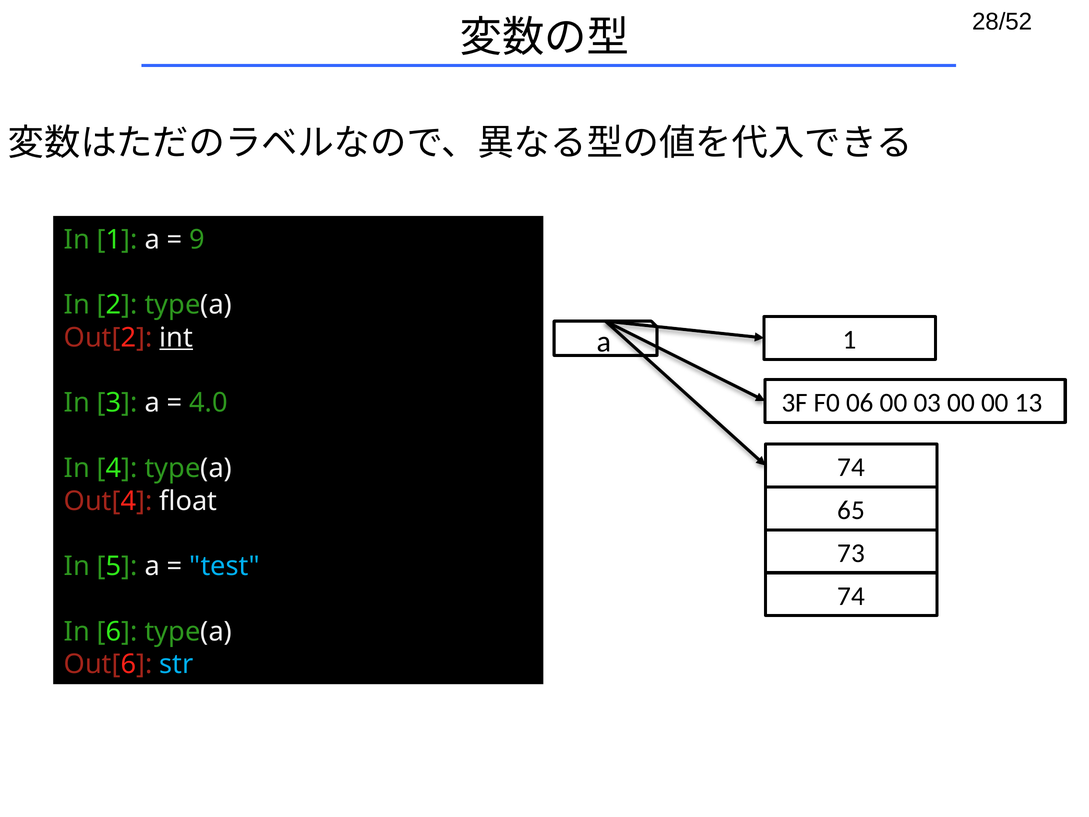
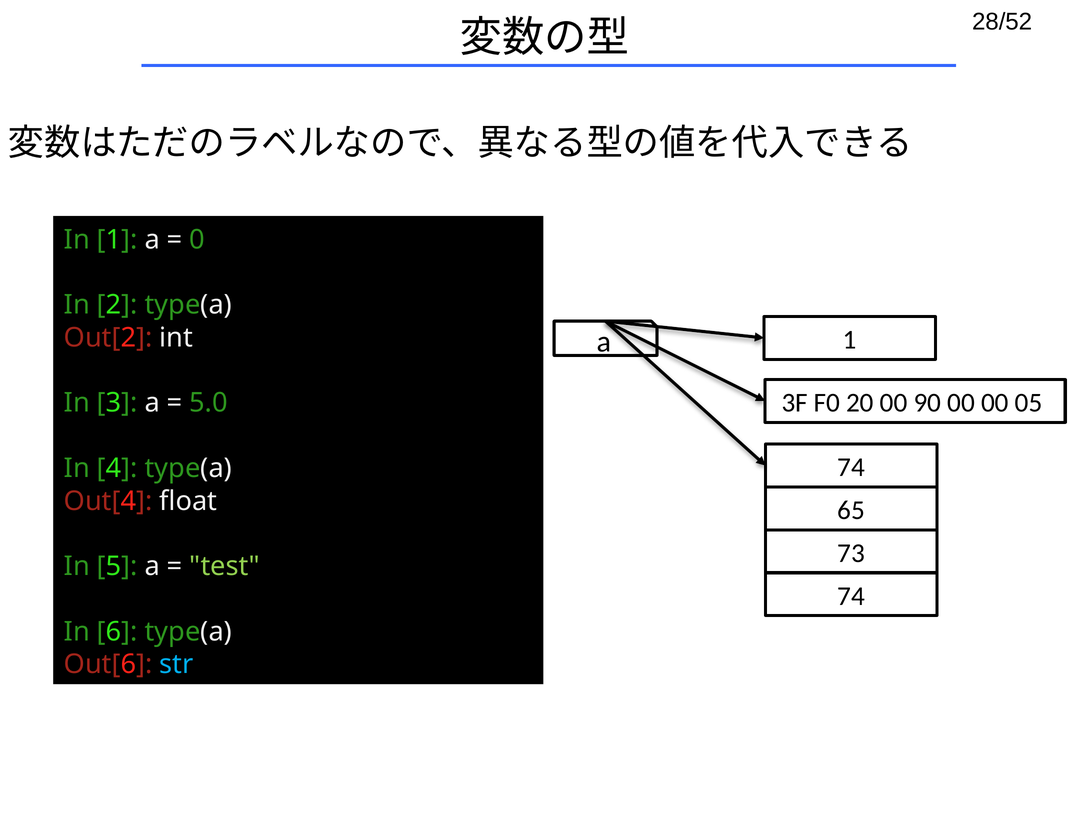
9: 9 -> 0 (197, 240)
int underline: present -> none (176, 338)
06: 06 -> 20 (860, 403)
03: 03 -> 90 (927, 403)
13: 13 -> 05 (1029, 403)
4.0: 4.0 -> 5.0 (209, 403)
test colour: light blue -> light green (225, 566)
